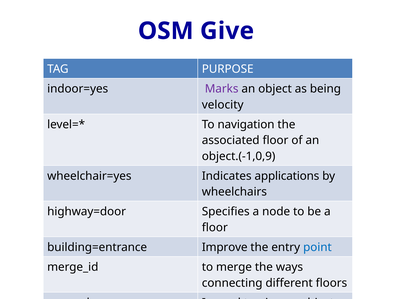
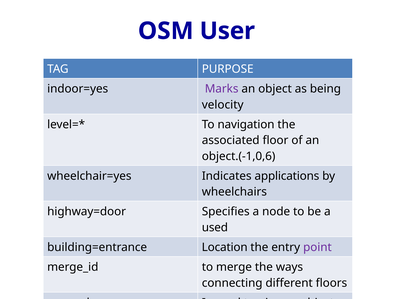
OSM Give: Give -> User (227, 31)
object.(-1,0,9: object.(-1,0,9 -> object.(-1,0,6 (239, 156)
floor: floor -> used (215, 228)
Improve: Improve -> Location (225, 247)
point colour: blue -> purple (317, 247)
